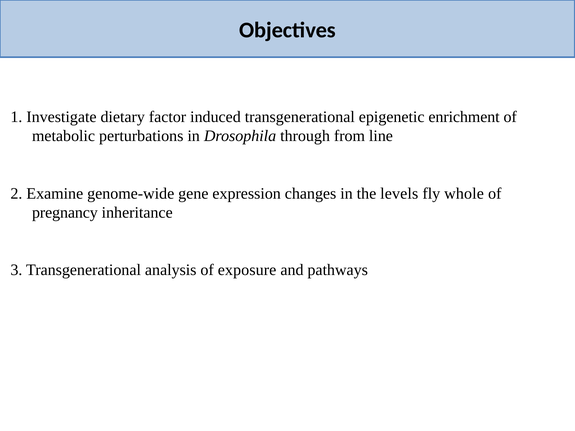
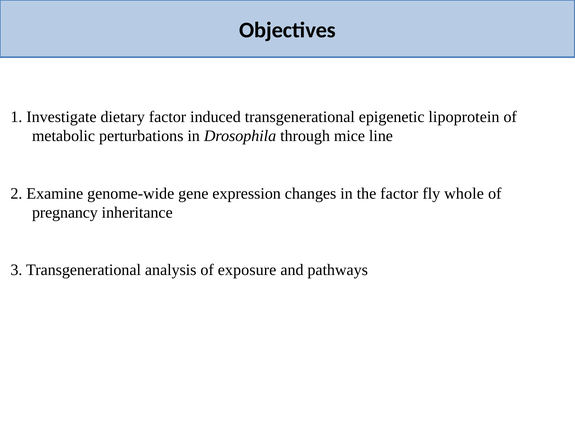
enrichment: enrichment -> lipoprotein (464, 117)
from: from -> mice (349, 136)
the levels: levels -> factor (399, 194)
